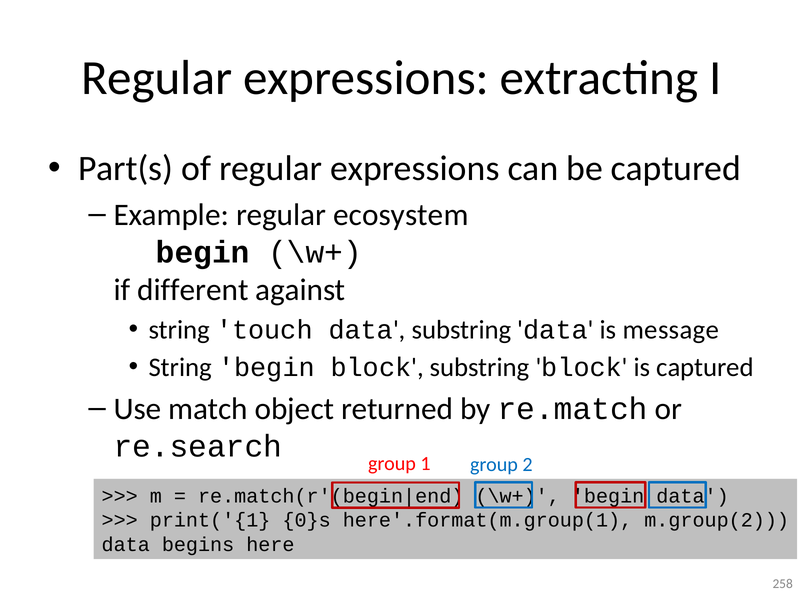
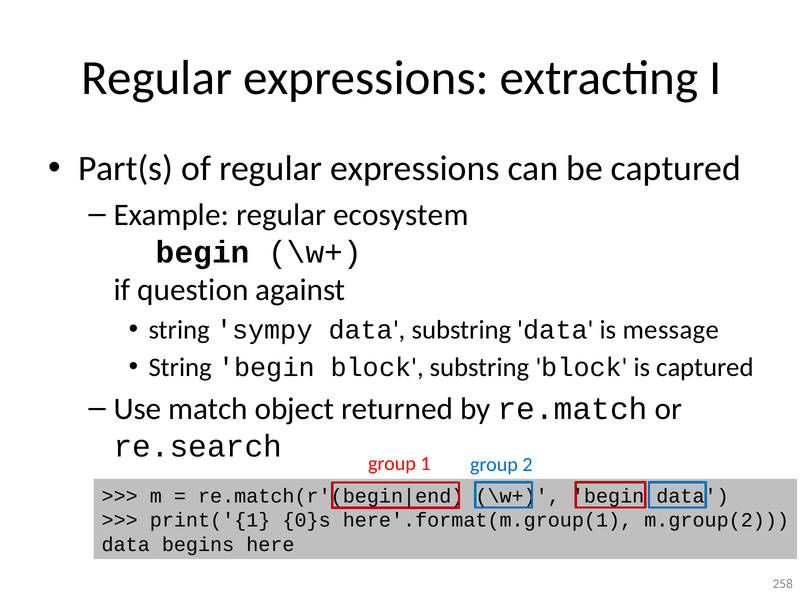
different: different -> question (193, 290)
touch: touch -> sympy (264, 330)
